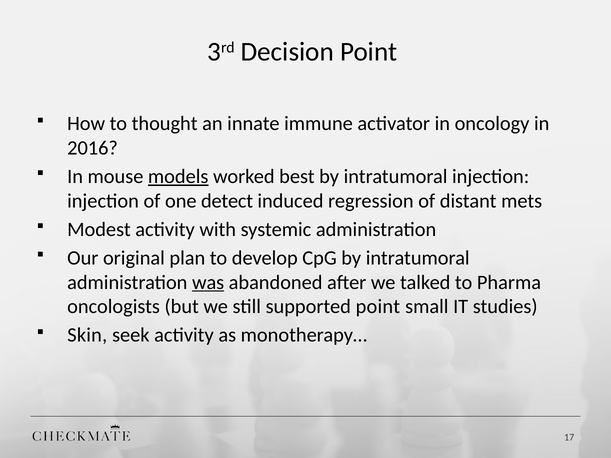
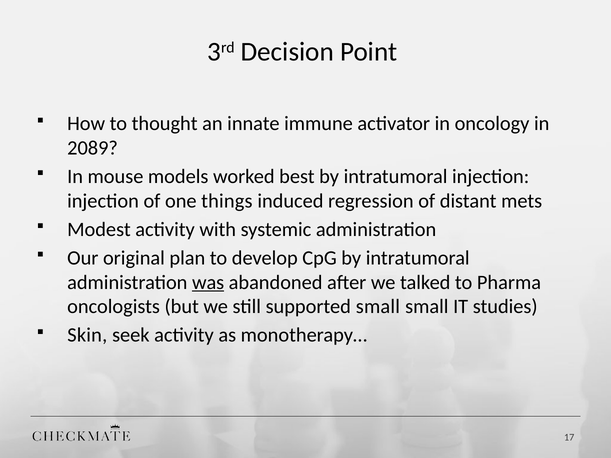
2016: 2016 -> 2089 (93, 148)
models underline: present -> none (178, 177)
detect: detect -> things (227, 201)
supported point: point -> small (378, 307)
